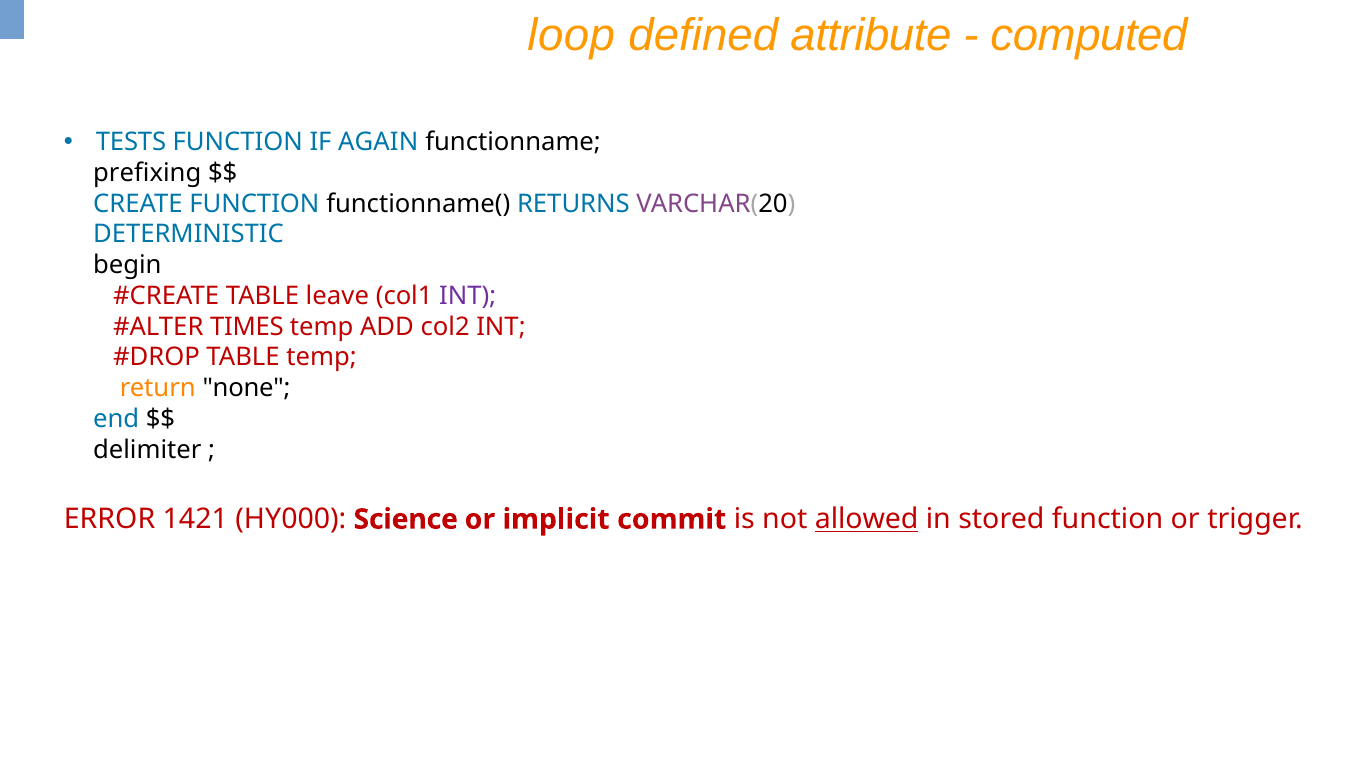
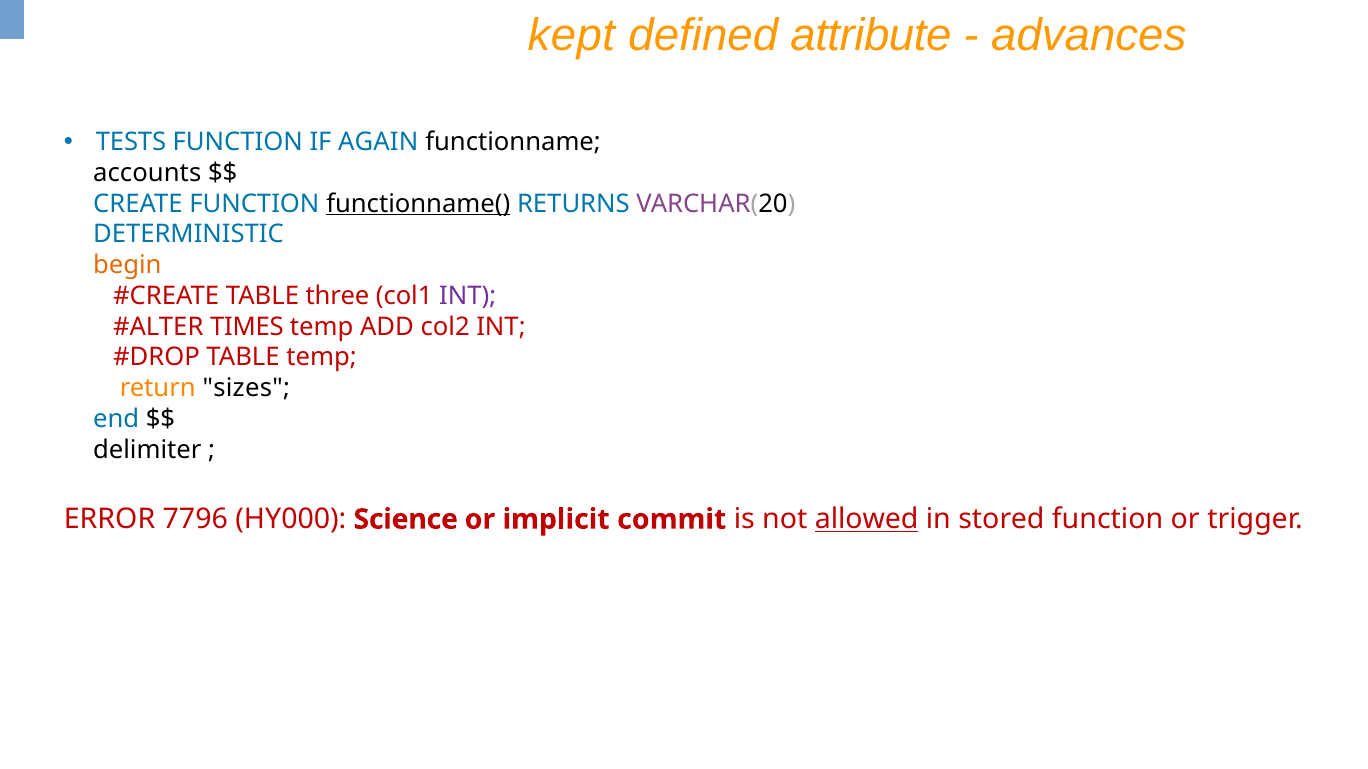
loop: loop -> kept (571, 36)
computed: computed -> advances (1089, 36)
prefixing: prefixing -> accounts (147, 173)
functionname( underline: none -> present (418, 204)
begin colour: black -> orange (127, 265)
leave: leave -> three (337, 296)
none: none -> sizes (246, 388)
1421: 1421 -> 7796 (195, 520)
